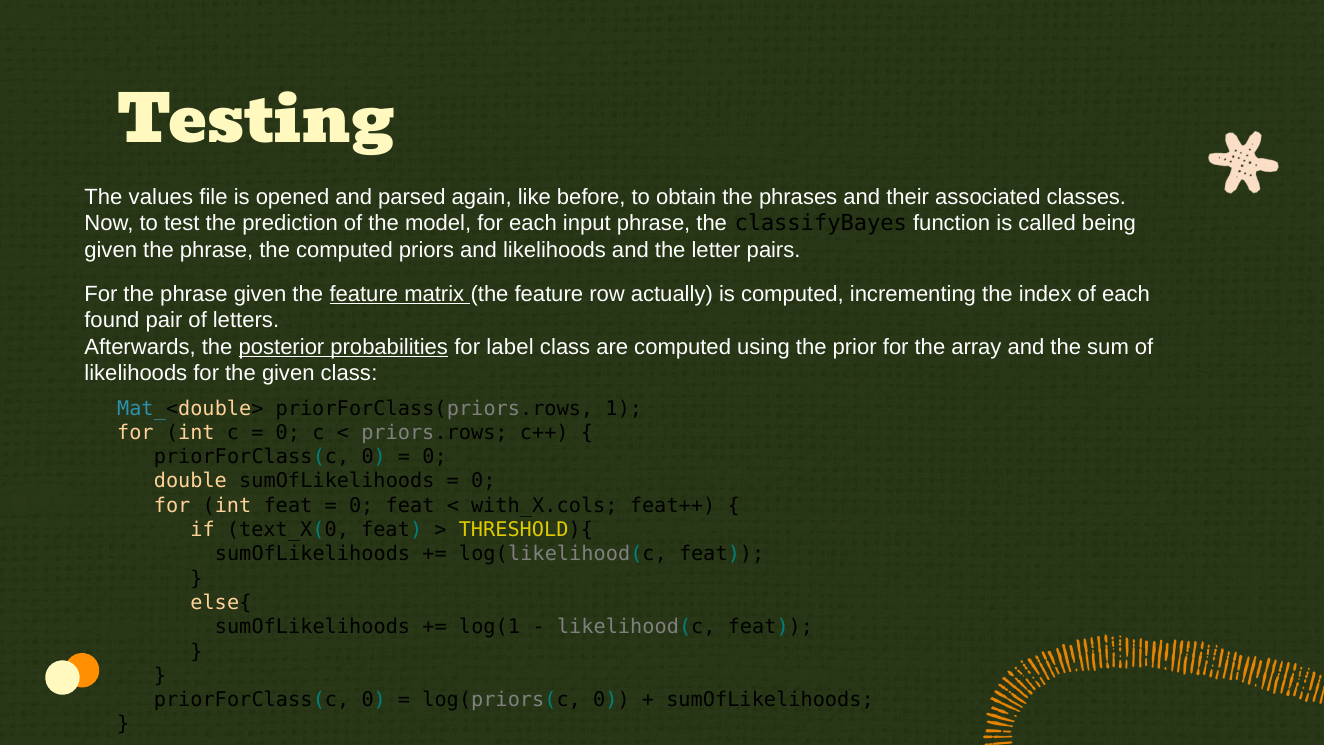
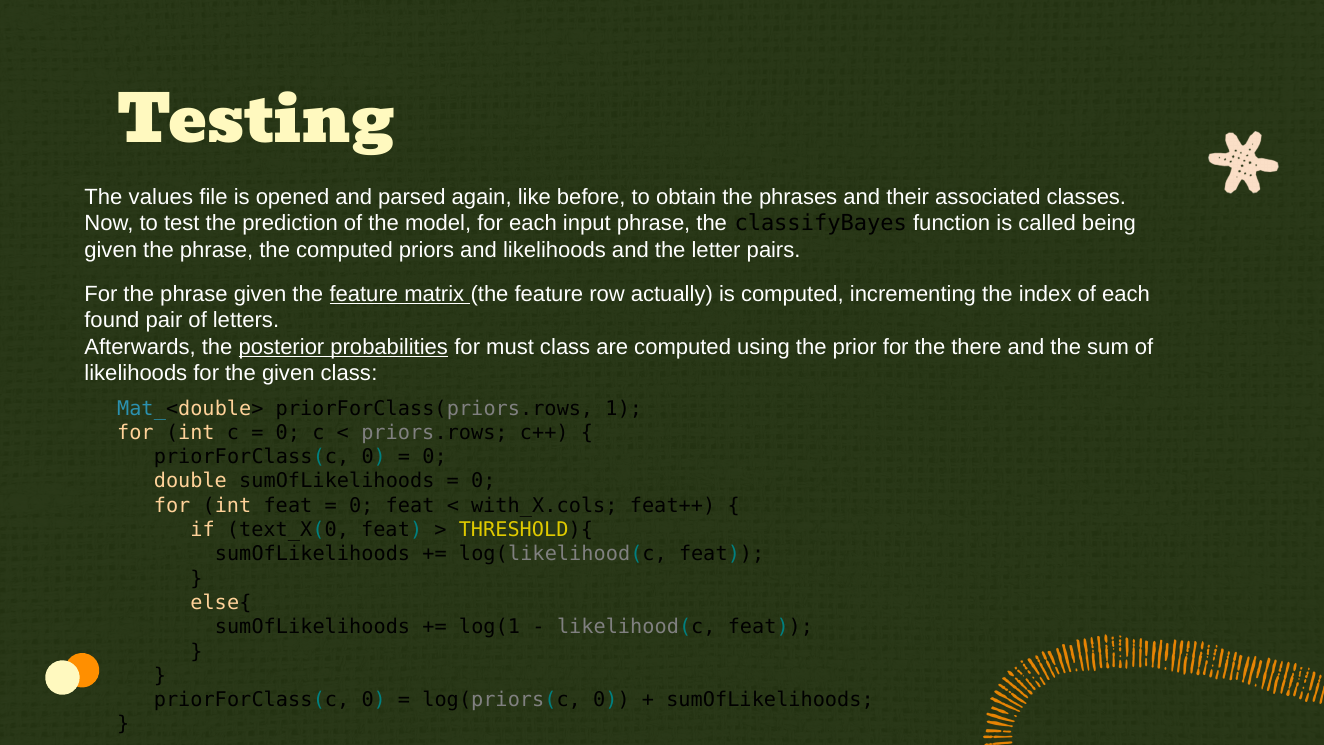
label: label -> must (510, 347)
array: array -> there (976, 347)
